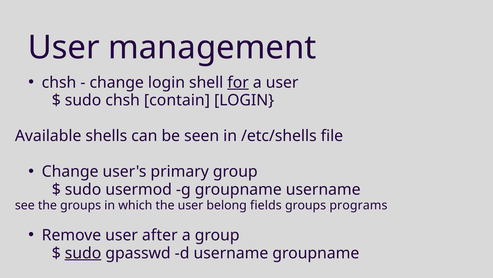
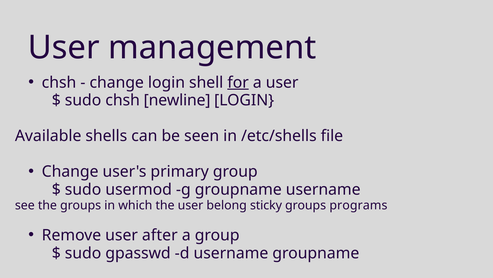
contain: contain -> newline (177, 100)
fields: fields -> sticky (266, 205)
sudo underline: present -> none (83, 253)
